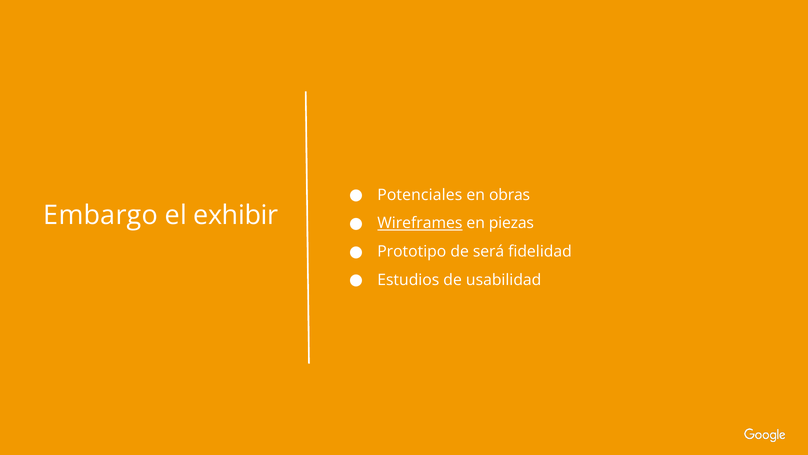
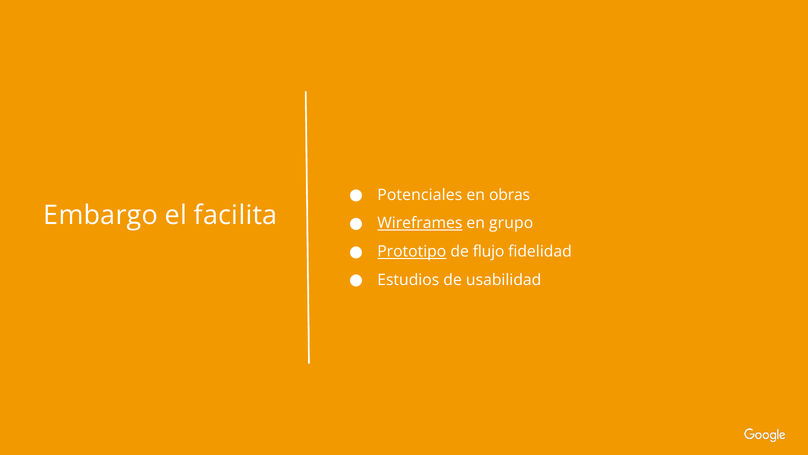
exhibir: exhibir -> facilita (236, 215)
piezas: piezas -> grupo (511, 223)
Prototipo underline: none -> present (412, 251)
será: será -> flujo (489, 251)
